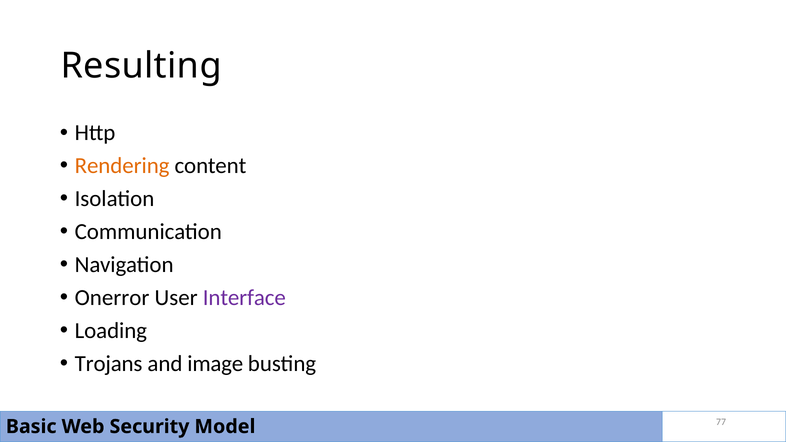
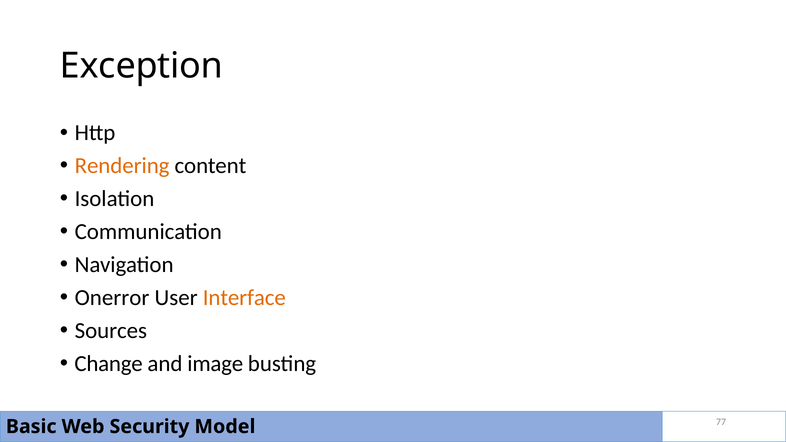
Resulting: Resulting -> Exception (141, 66)
Interface colour: purple -> orange (244, 298)
Loading: Loading -> Sources (111, 331)
Trojans: Trojans -> Change (109, 364)
